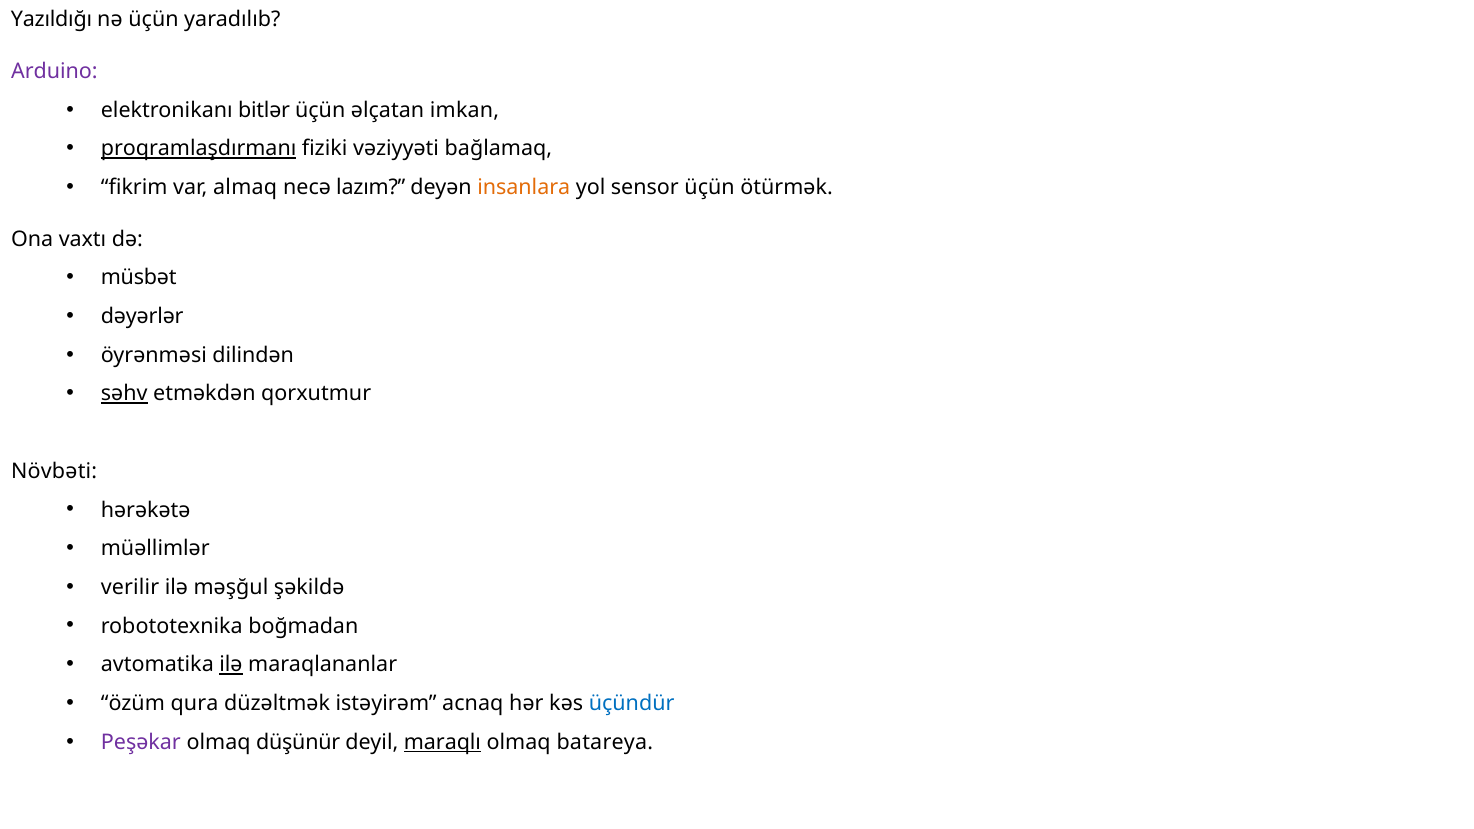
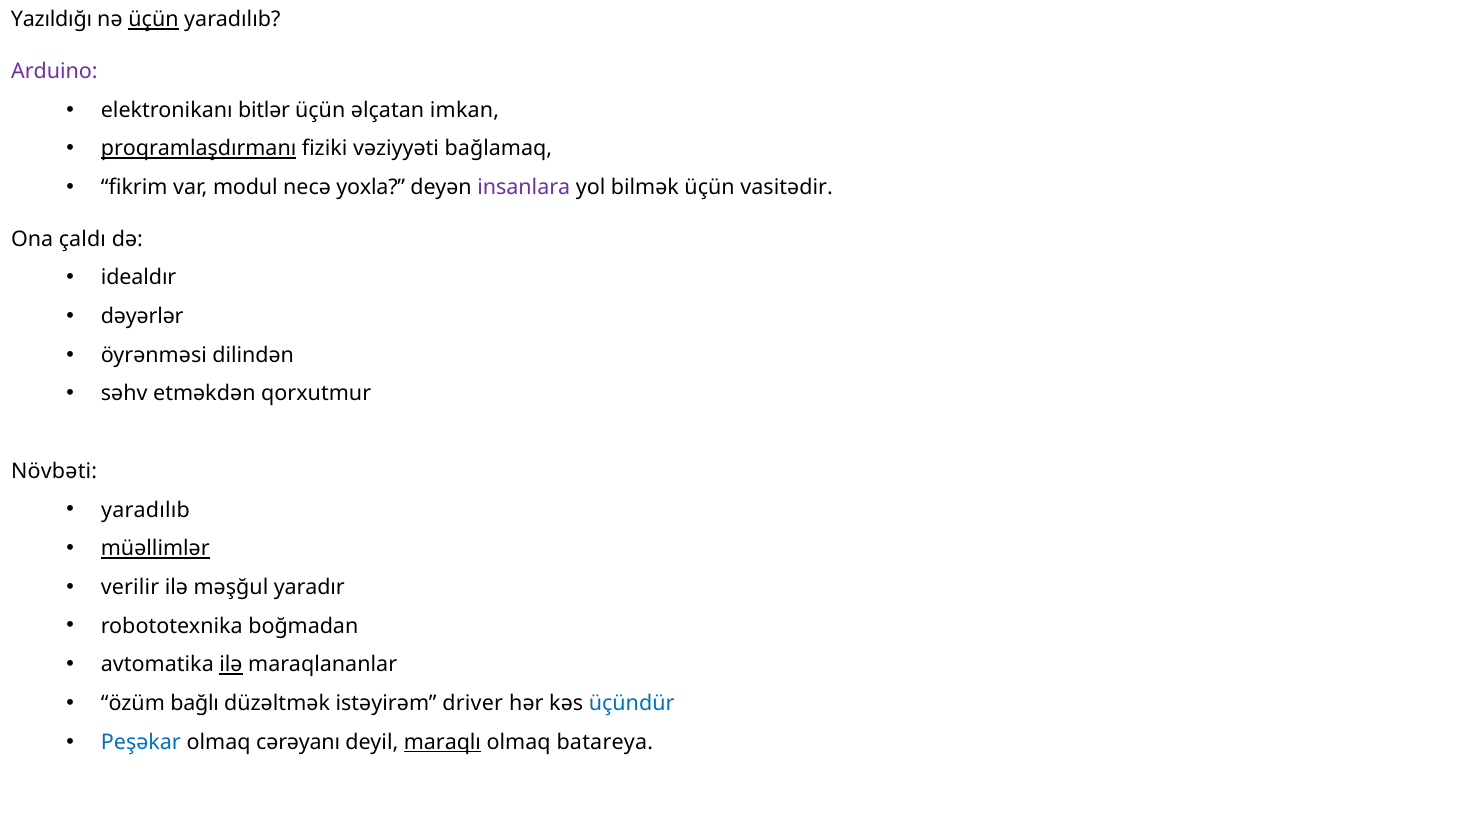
üçün underline: none -> present (154, 20)
almaq: almaq -> modul (245, 188)
lazım: lazım -> yoxla (371, 188)
insanlara colour: orange -> purple (524, 188)
sensor: sensor -> bilmək (645, 188)
ötürmək: ötürmək -> vasitədir (787, 188)
vaxtı: vaxtı -> çaldı (82, 239)
müsbət: müsbət -> idealdır (139, 278)
səhv underline: present -> none (124, 394)
hərəkətə: hərəkətə -> yaradılıb (146, 510)
müəllimlər underline: none -> present (155, 549)
şəkildə: şəkildə -> yaradır (309, 587)
qura: qura -> bağlı (195, 704)
acnaq: acnaq -> driver (473, 704)
Peşəkar colour: purple -> blue (141, 742)
düşünür: düşünür -> cərəyanı (298, 742)
